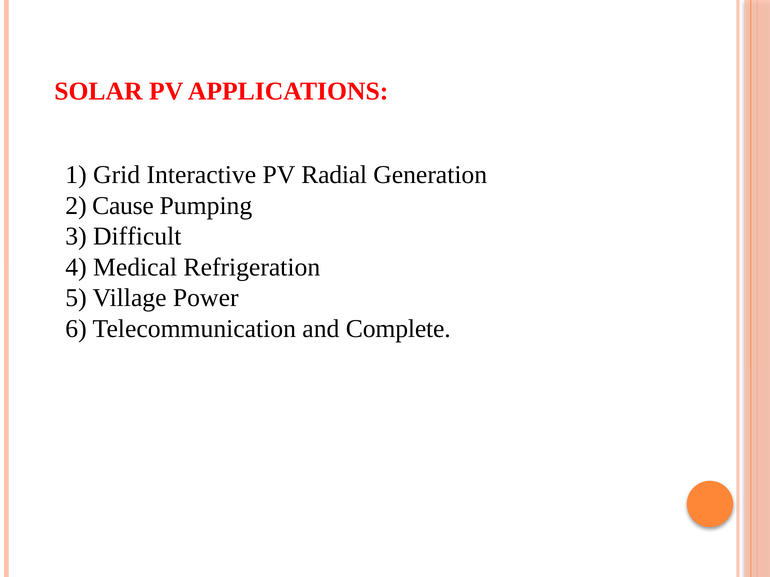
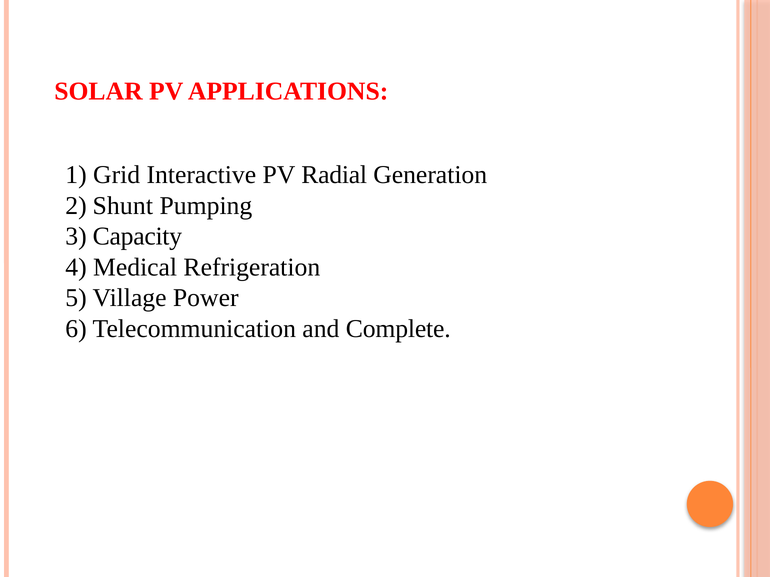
Cause: Cause -> Shunt (123, 206)
Difficult: Difficult -> Capacity (137, 237)
